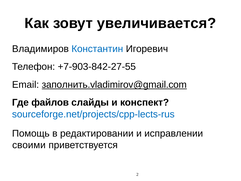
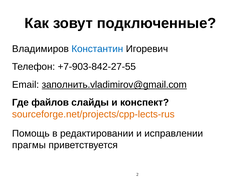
увеличивается: увеличивается -> подключенные (157, 23)
sourceforge.net/projects/cpp-lects-rus colour: blue -> orange (93, 114)
своими: своими -> прагмы (29, 145)
